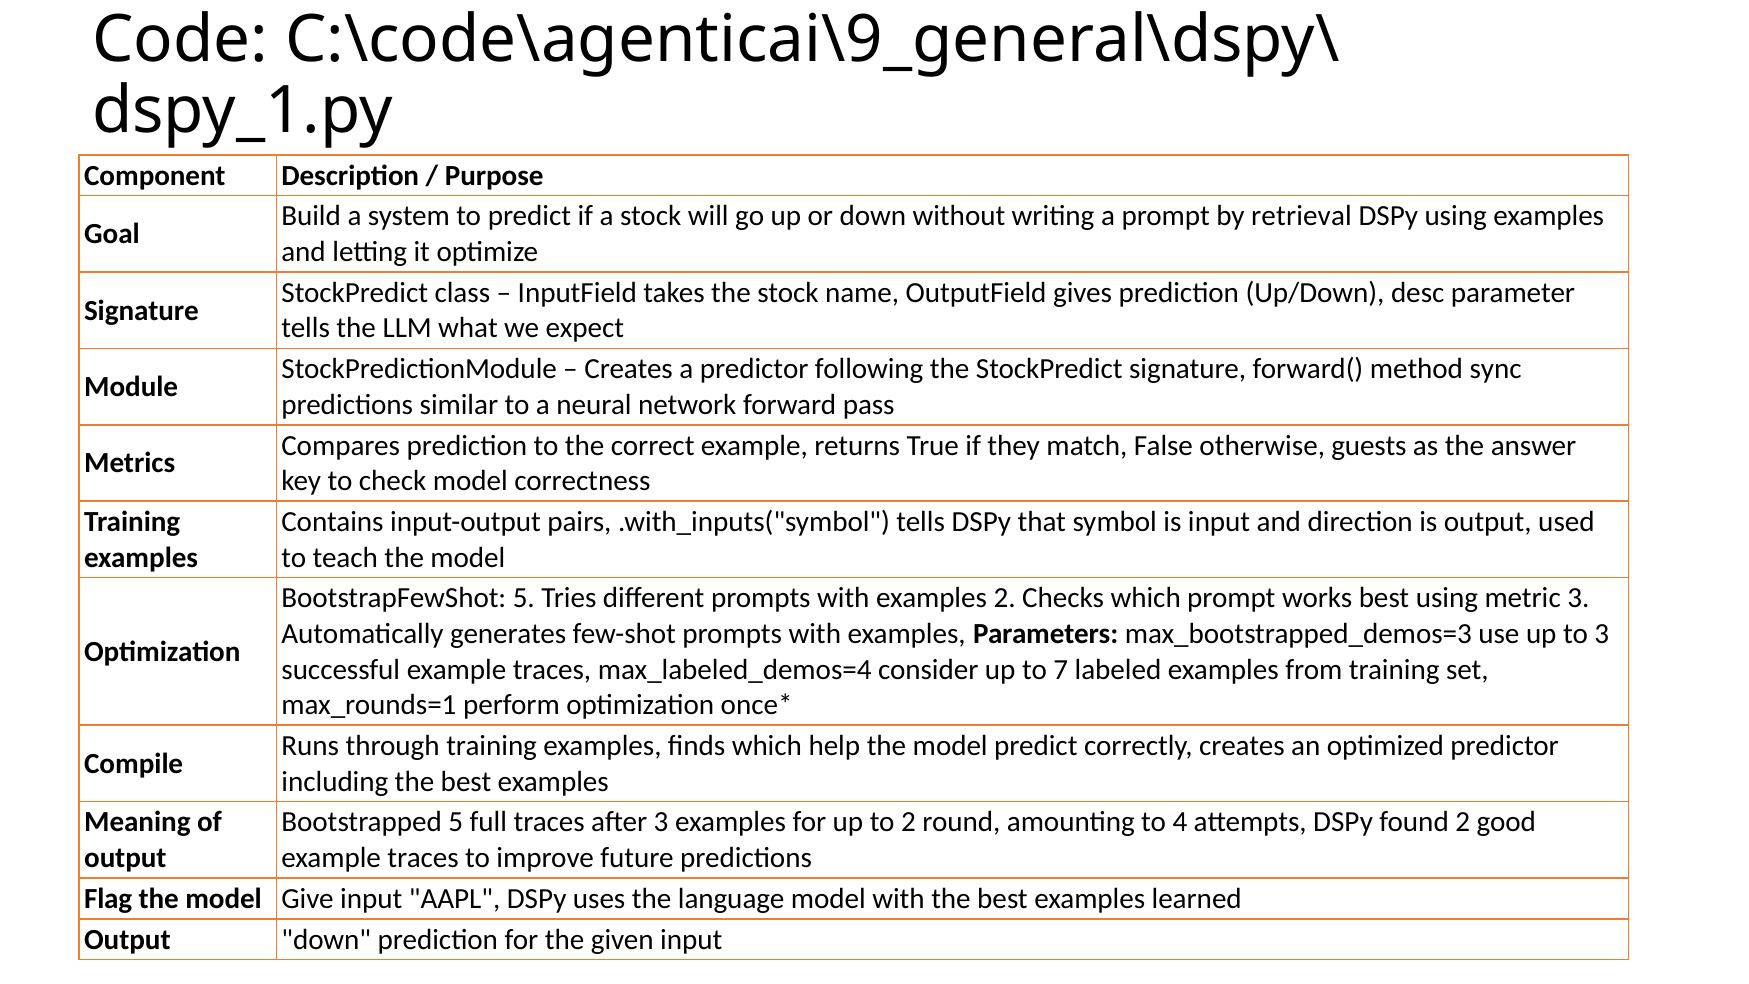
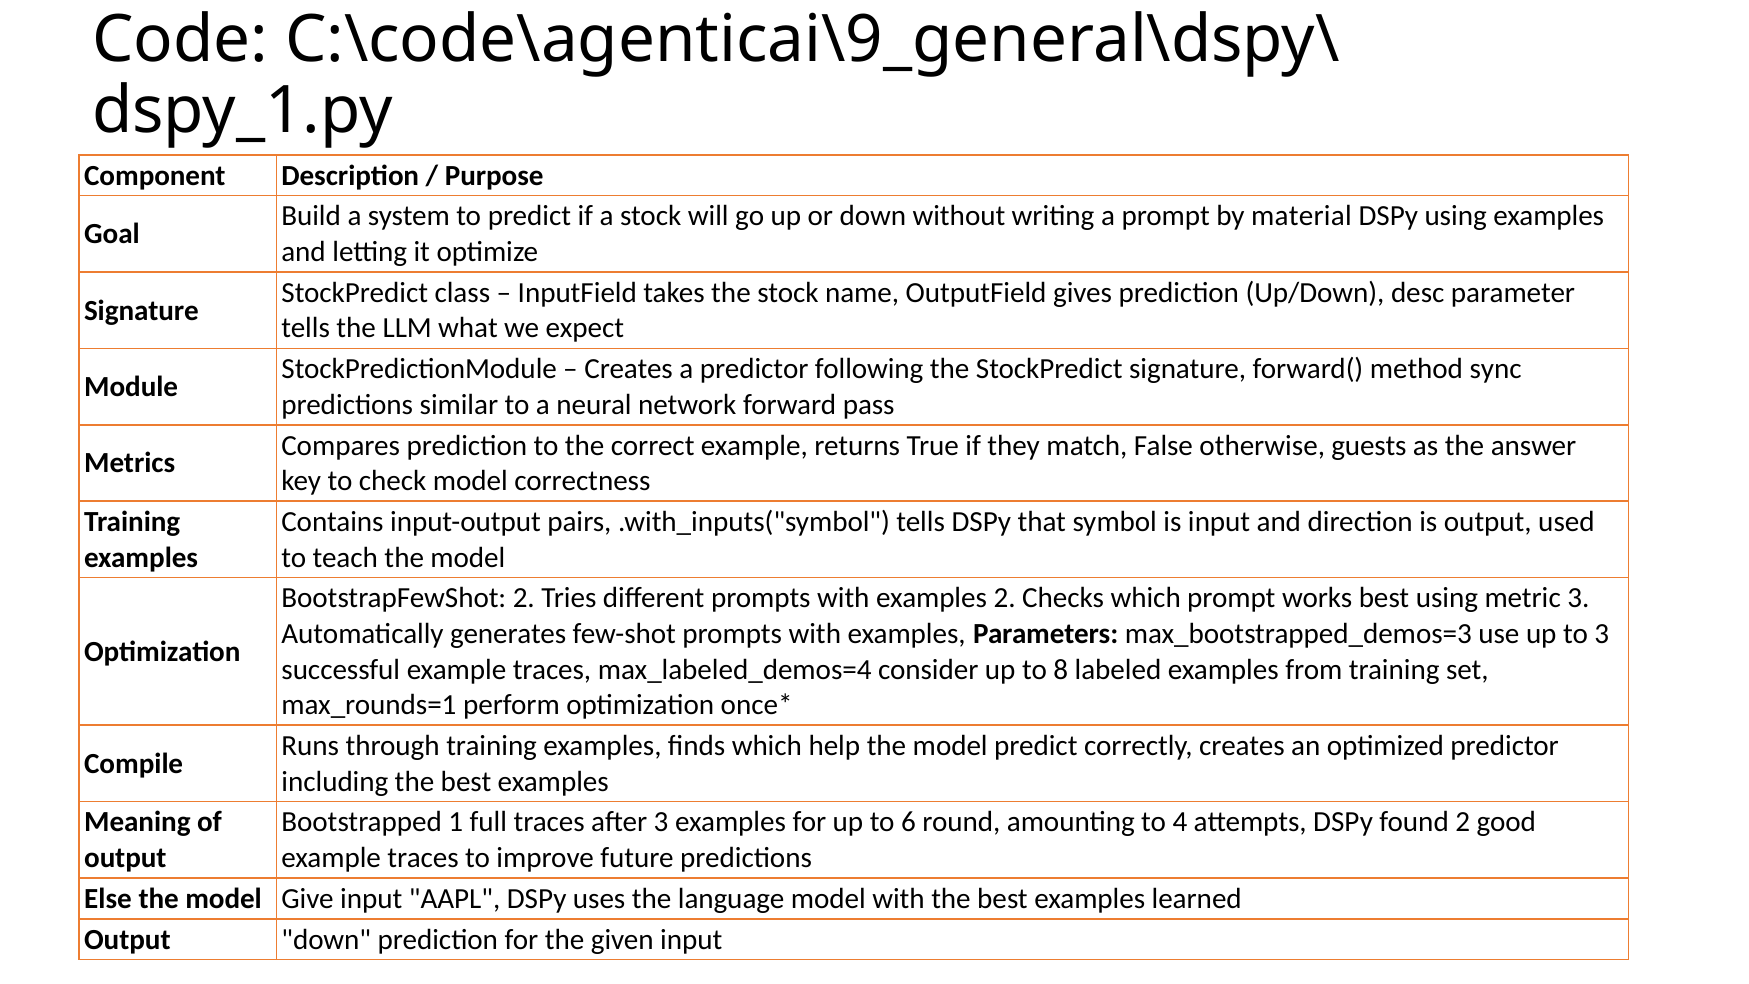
retrieval: retrieval -> material (1301, 216)
BootstrapFewShot 5: 5 -> 2 (524, 598)
7: 7 -> 8 (1061, 669)
Bootstrapped 5: 5 -> 1 (456, 822)
to 2: 2 -> 6 (909, 822)
Flag: Flag -> Else (108, 899)
